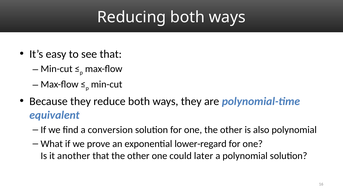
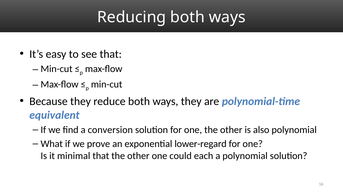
another: another -> minimal (74, 156)
later: later -> each (204, 156)
